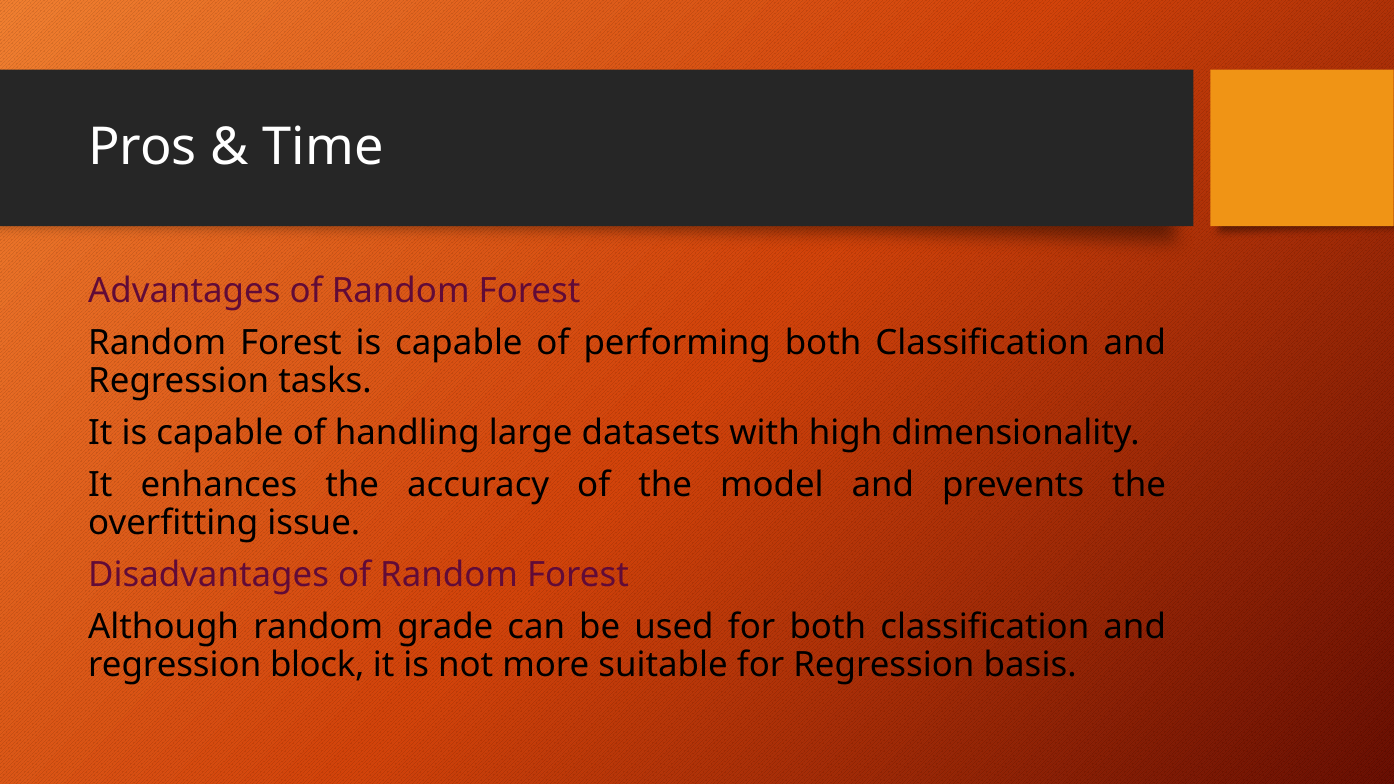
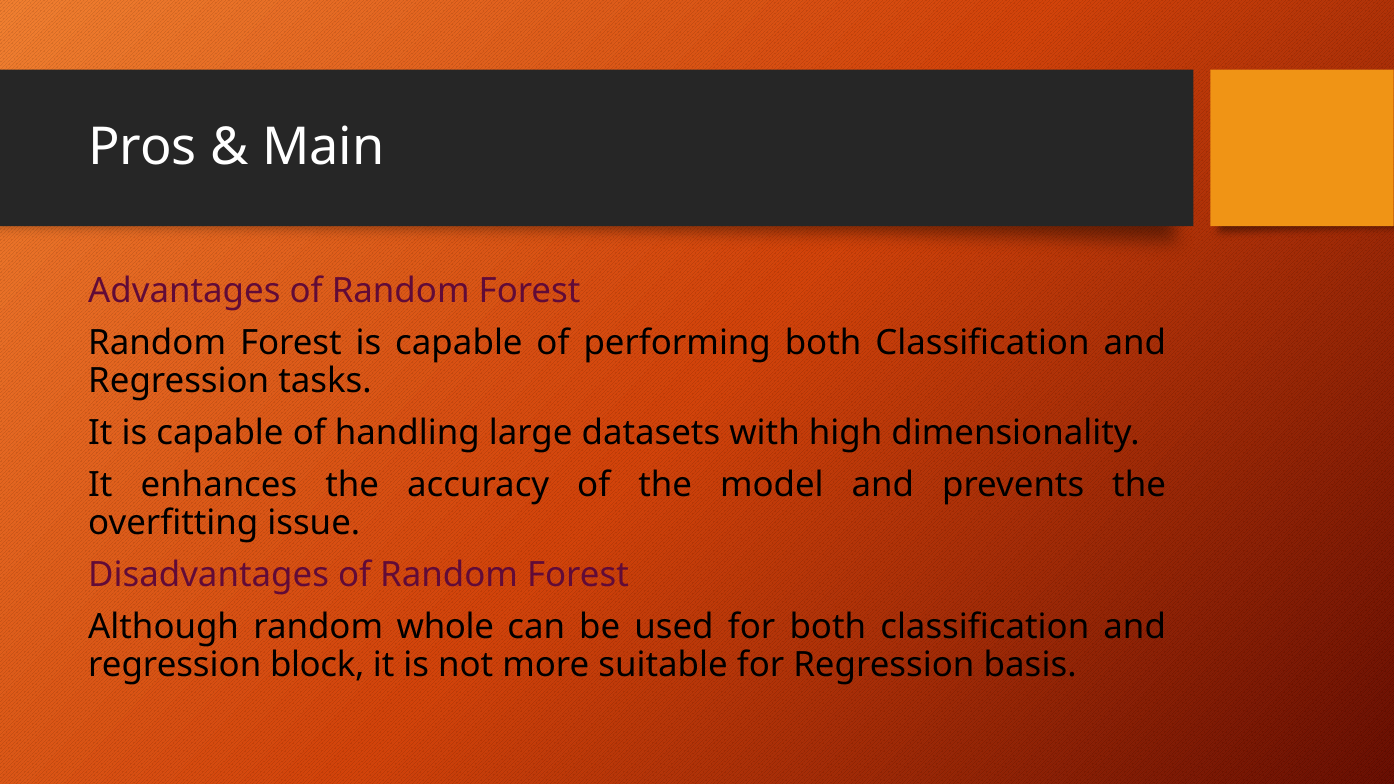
Time: Time -> Main (323, 148)
grade: grade -> whole (445, 627)
